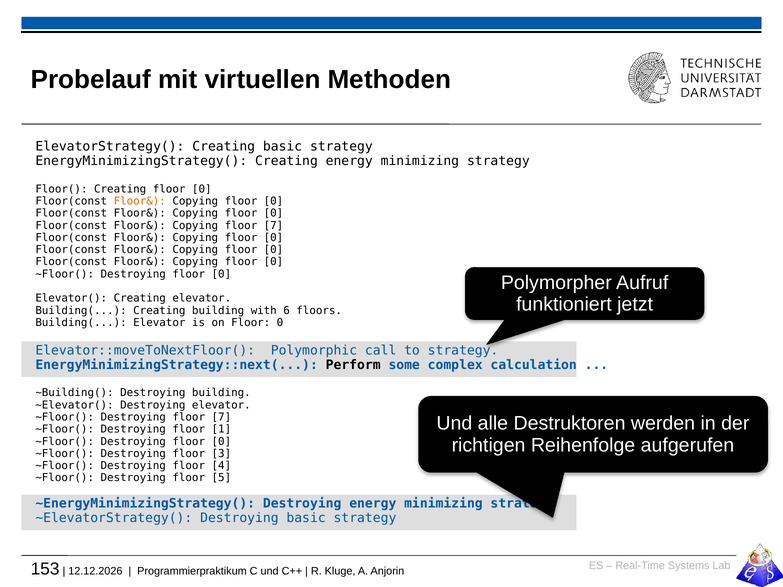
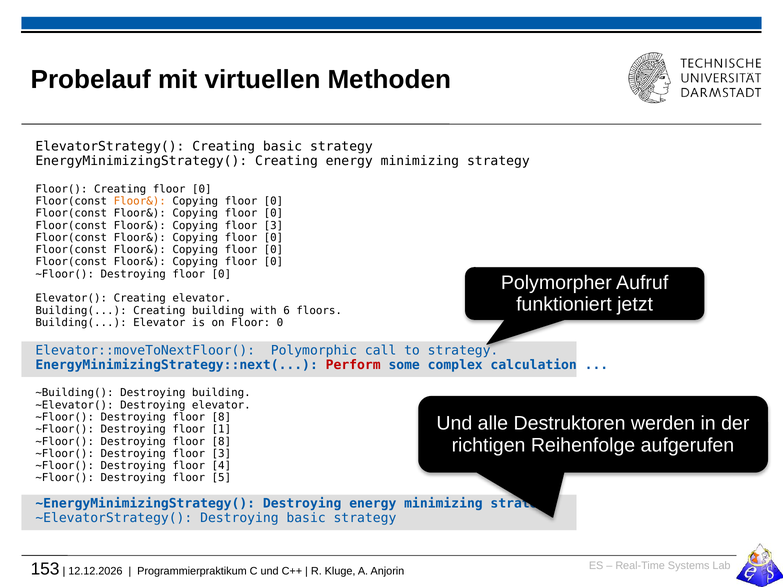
Copying floor 7: 7 -> 3 (273, 226)
Perform colour: black -> red (353, 365)
7: 7 -> 8 (221, 417)
0: 0 -> 8 (221, 442)
